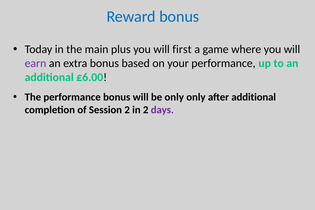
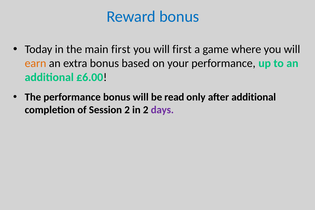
main plus: plus -> first (121, 49)
earn colour: purple -> orange (35, 63)
be only: only -> read (174, 97)
